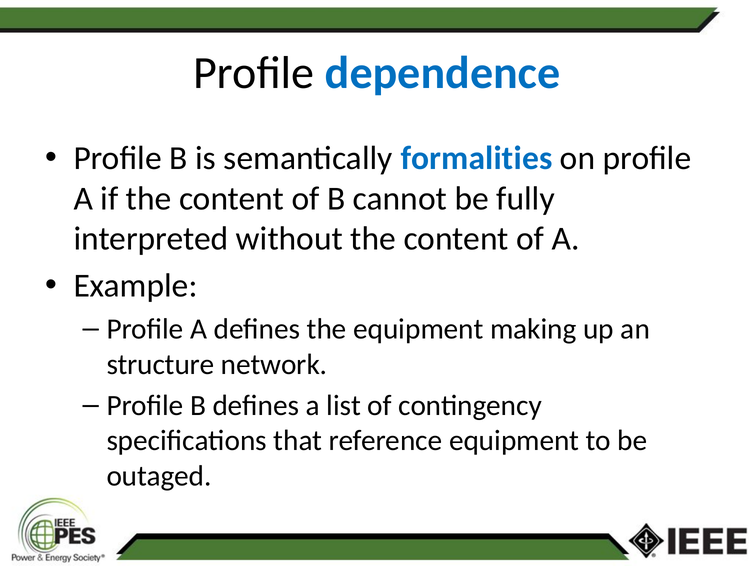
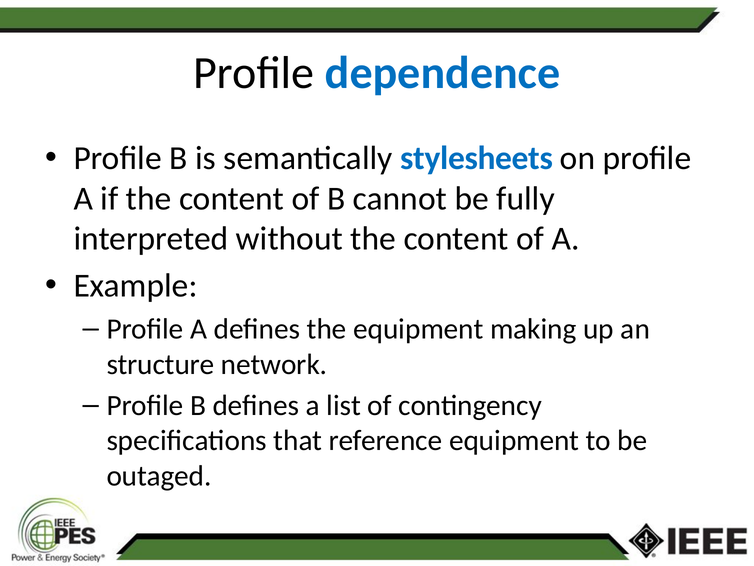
formalities: formalities -> stylesheets (477, 158)
